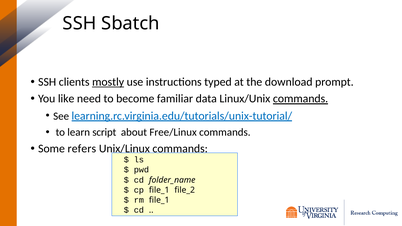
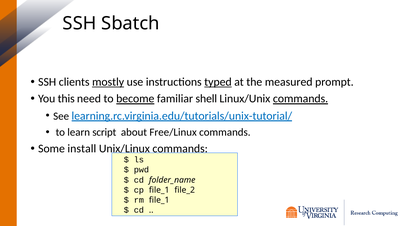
typed underline: none -> present (218, 82)
download: download -> measured (289, 82)
like: like -> this (66, 99)
become underline: none -> present (135, 99)
data: data -> shell (206, 99)
refers: refers -> install (82, 149)
